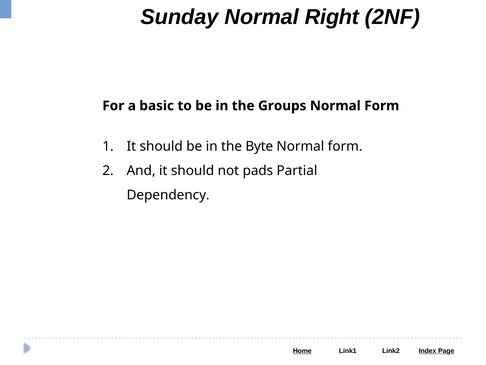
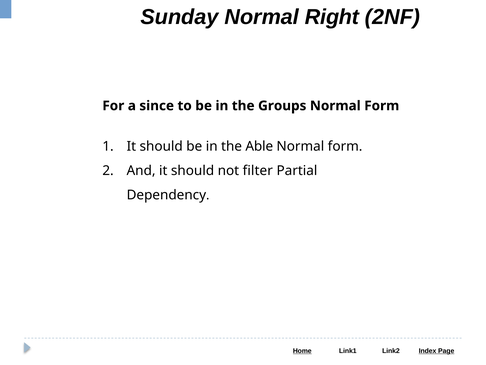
basic: basic -> since (157, 106)
Byte: Byte -> Able (259, 146)
pads: pads -> filter (258, 170)
